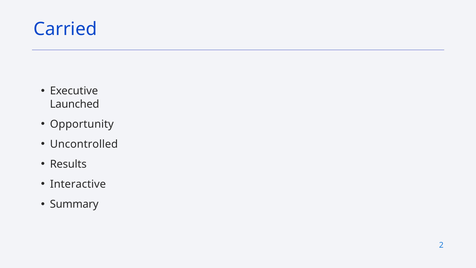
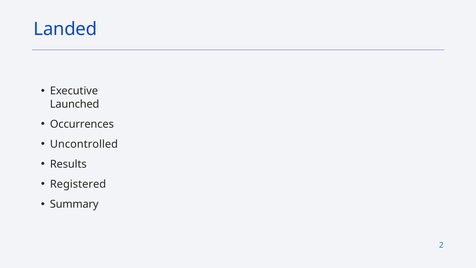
Carried: Carried -> Landed (65, 29)
Opportunity: Opportunity -> Occurrences (82, 124)
Interactive: Interactive -> Registered (78, 184)
